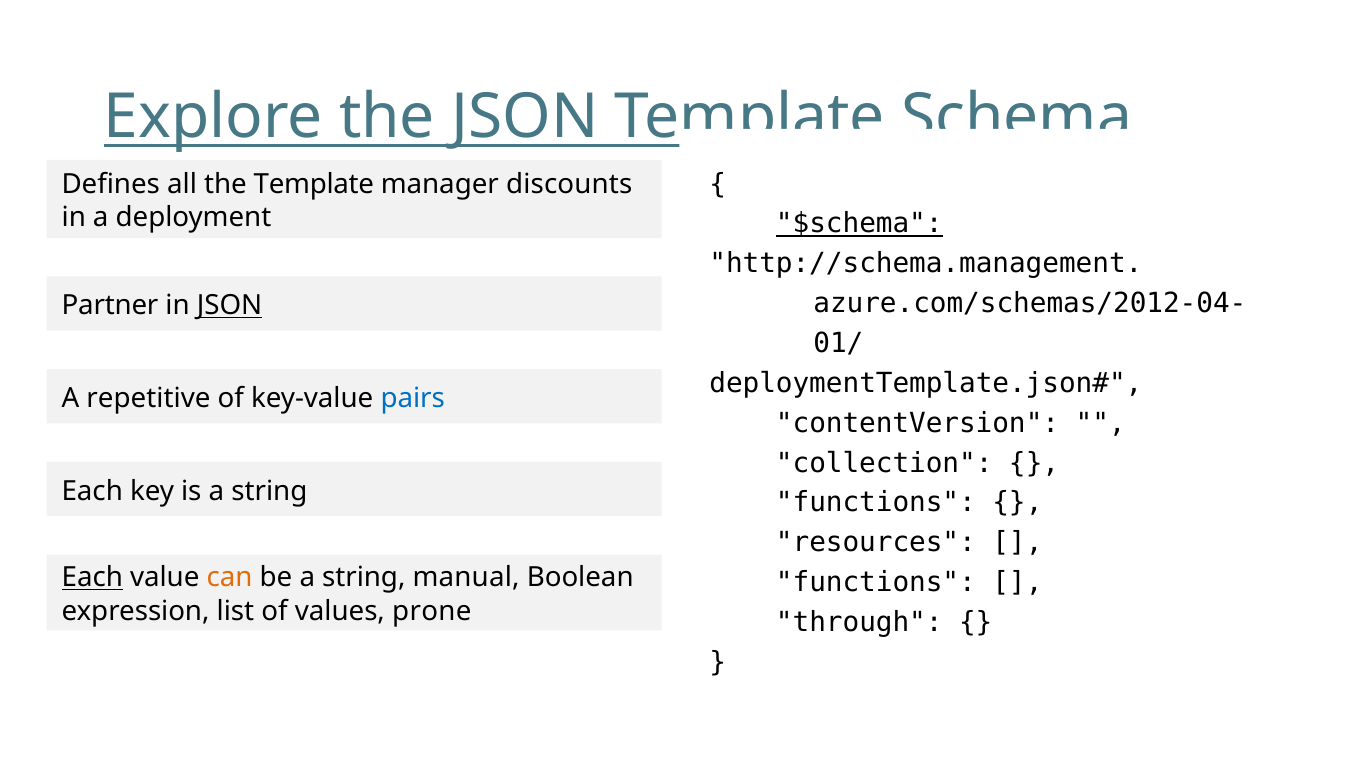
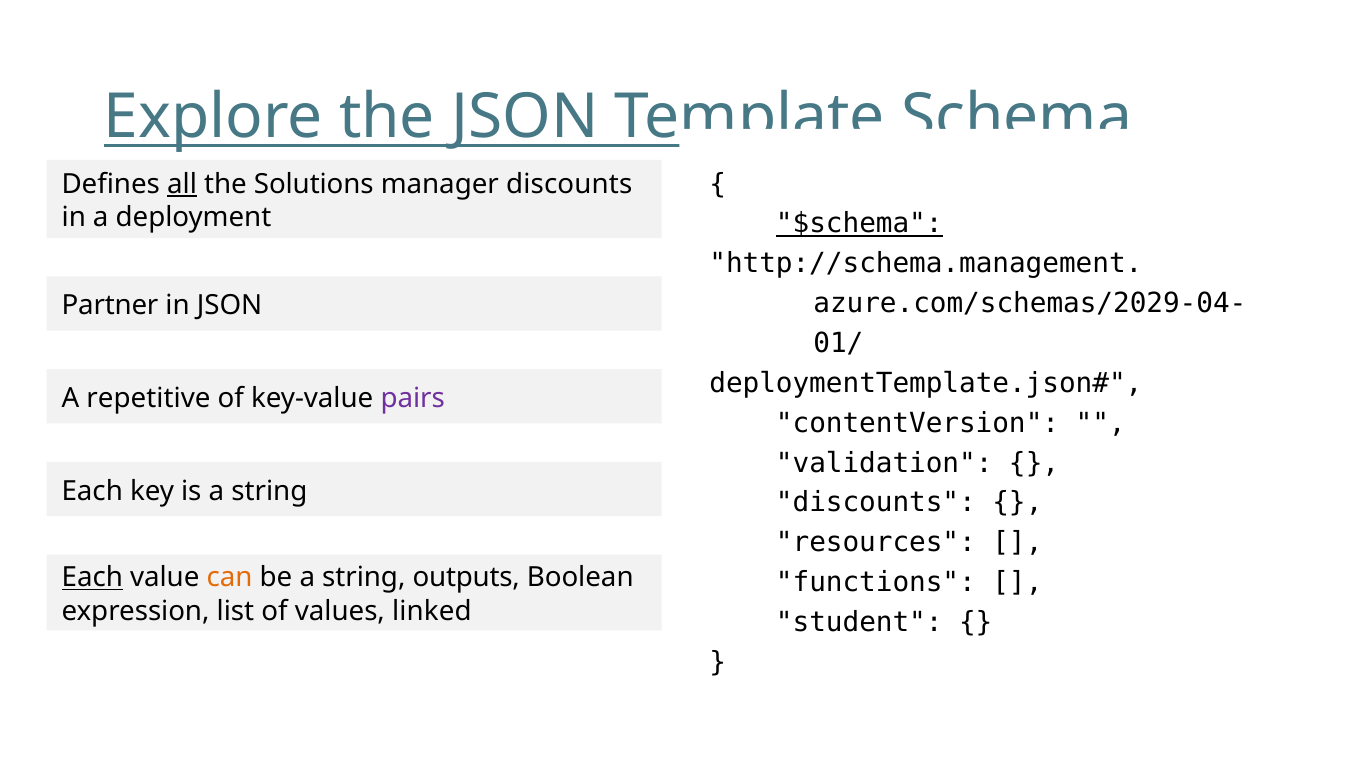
all underline: none -> present (182, 184)
the Template: Template -> Solutions (314, 184)
azure.com/schemas/2012-04-: azure.com/schemas/2012-04- -> azure.com/schemas/2029-04- (1030, 304)
JSON underline: present -> none (230, 306)
pairs colour: blue -> purple (413, 398)
collection: collection -> validation (884, 463)
functions: functions -> discounts (876, 503)
manual: manual -> outputs (466, 578)
prone: prone -> linked (432, 611)
through: through -> student (859, 623)
